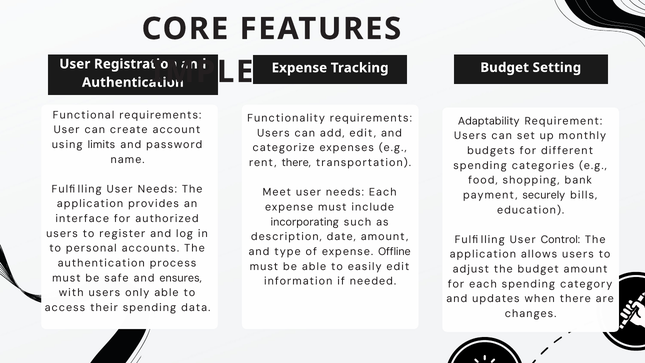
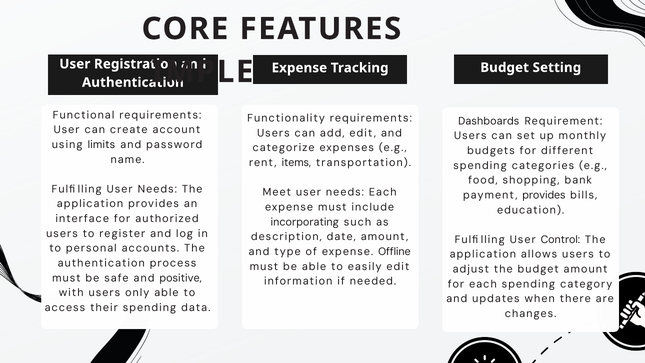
Adaptability: Adaptability -> Dashboards (489, 121)
rent there: there -> items (296, 163)
payment securely: securely -> provides (544, 195)
ensures: ensures -> positive (181, 278)
